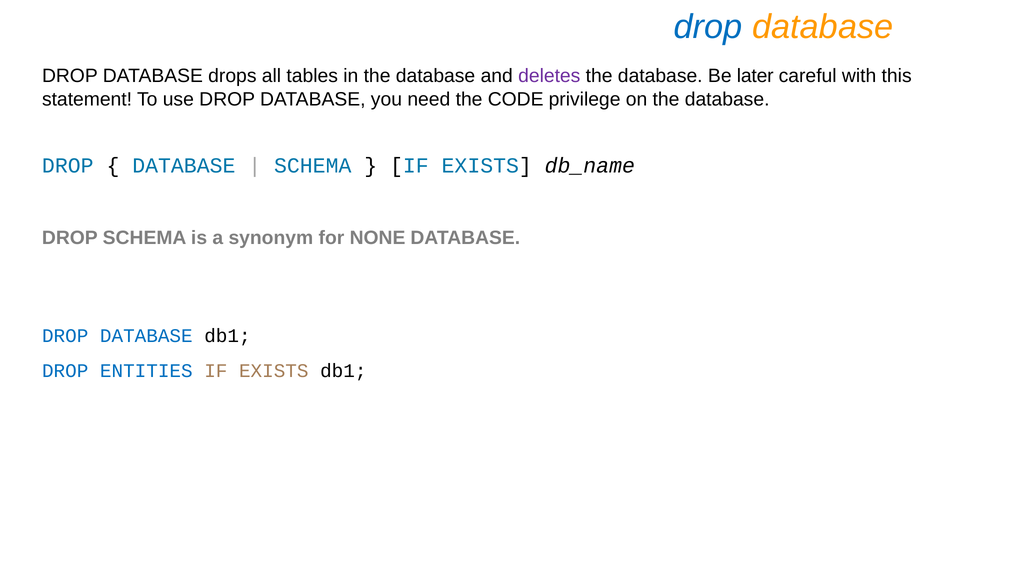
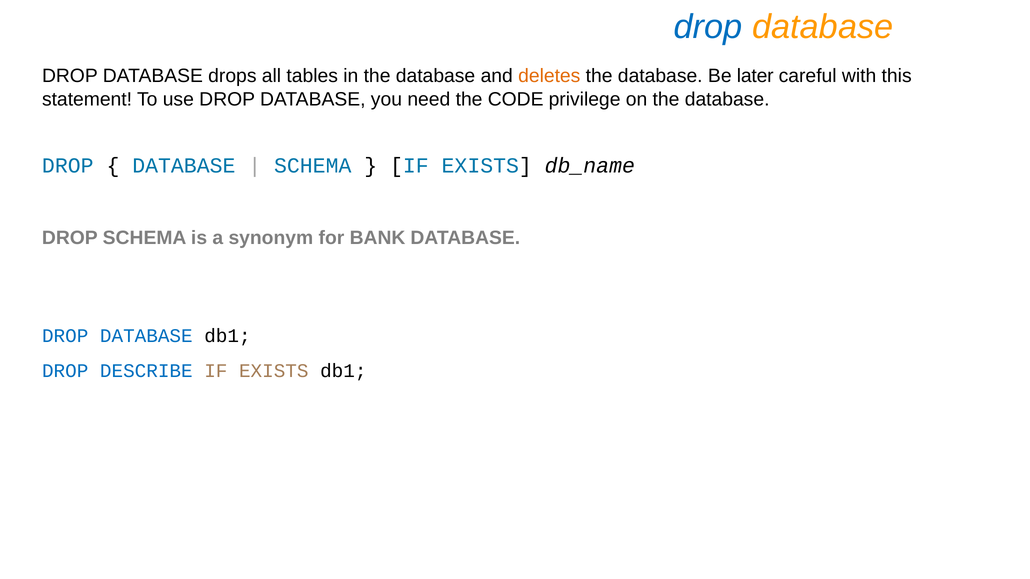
deletes colour: purple -> orange (549, 76)
NONE: NONE -> BANK (378, 238)
ENTITIES: ENTITIES -> DESCRIBE (146, 371)
